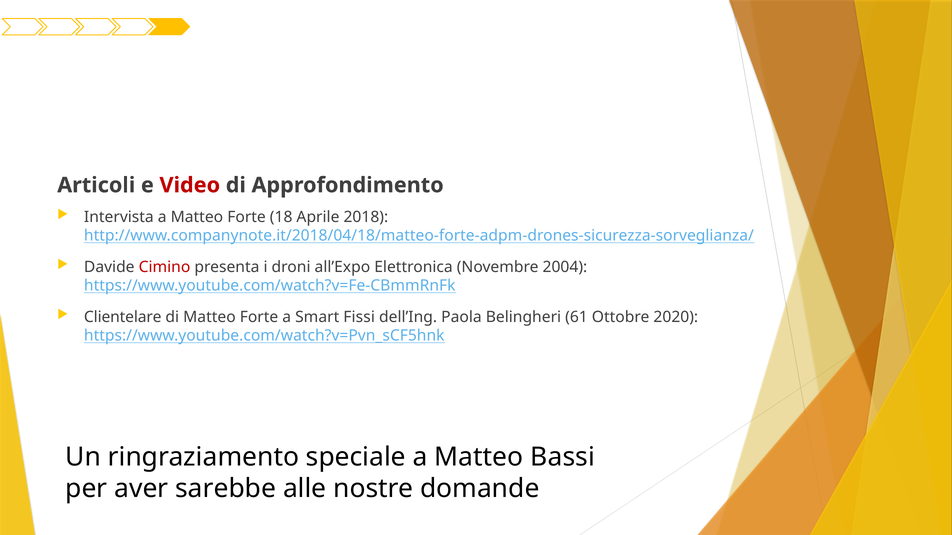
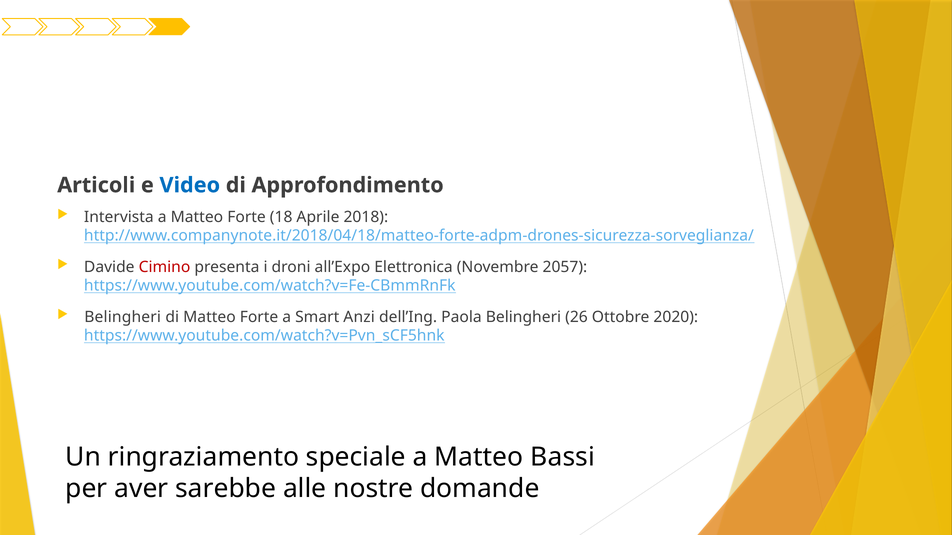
Video colour: red -> blue (190, 185)
2004: 2004 -> 2057 (565, 267)
Clientelare: Clientelare -> Belingheri (123, 317)
Fissi: Fissi -> Anzi (359, 317)
61: 61 -> 26 (576, 317)
